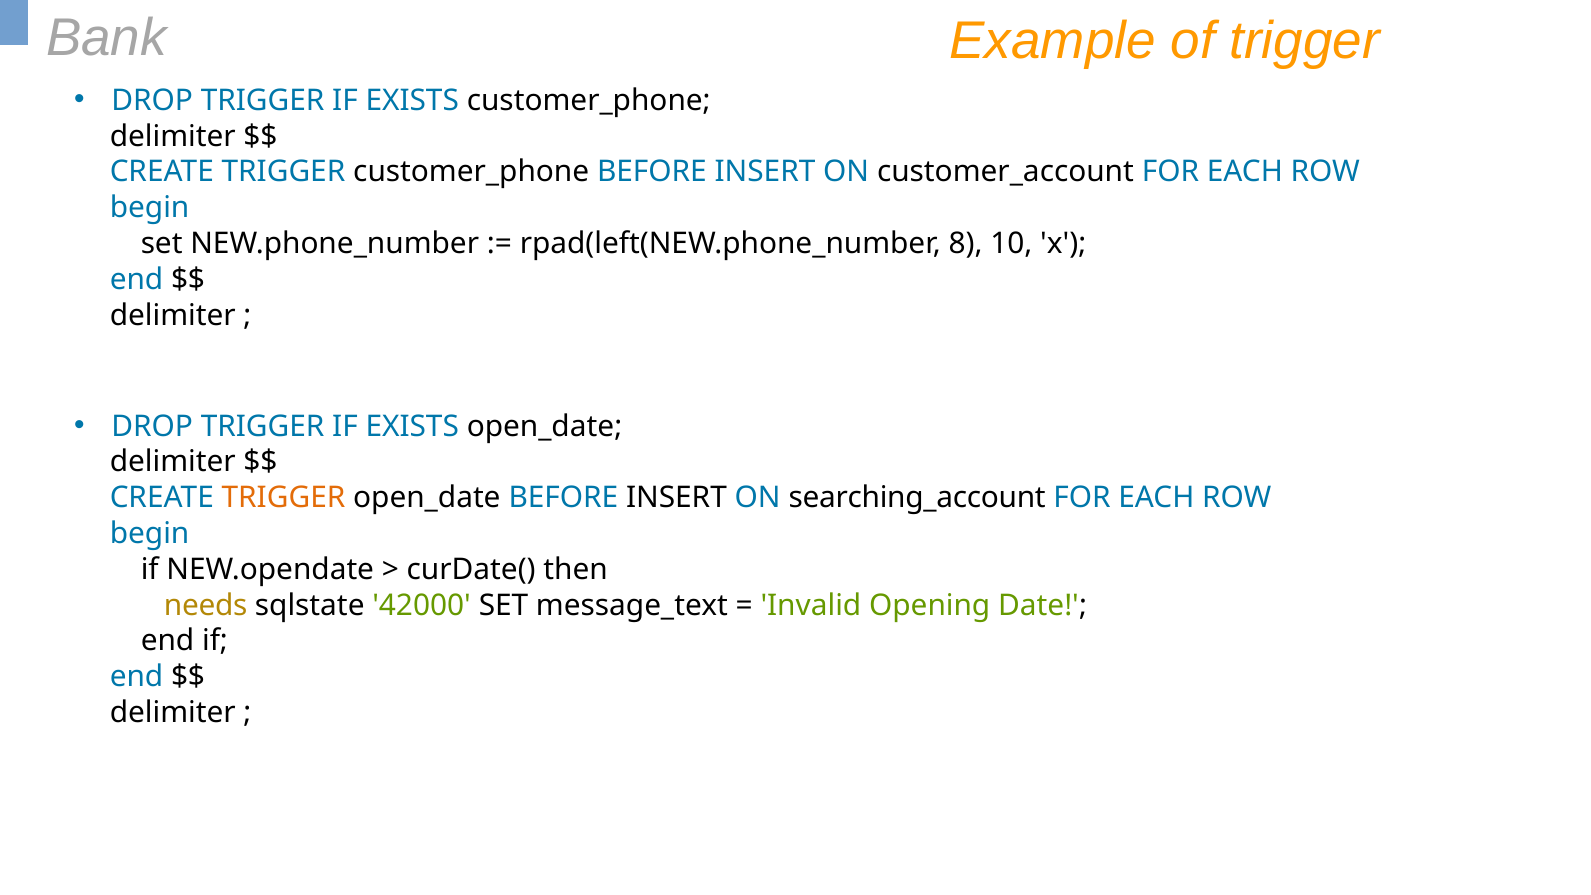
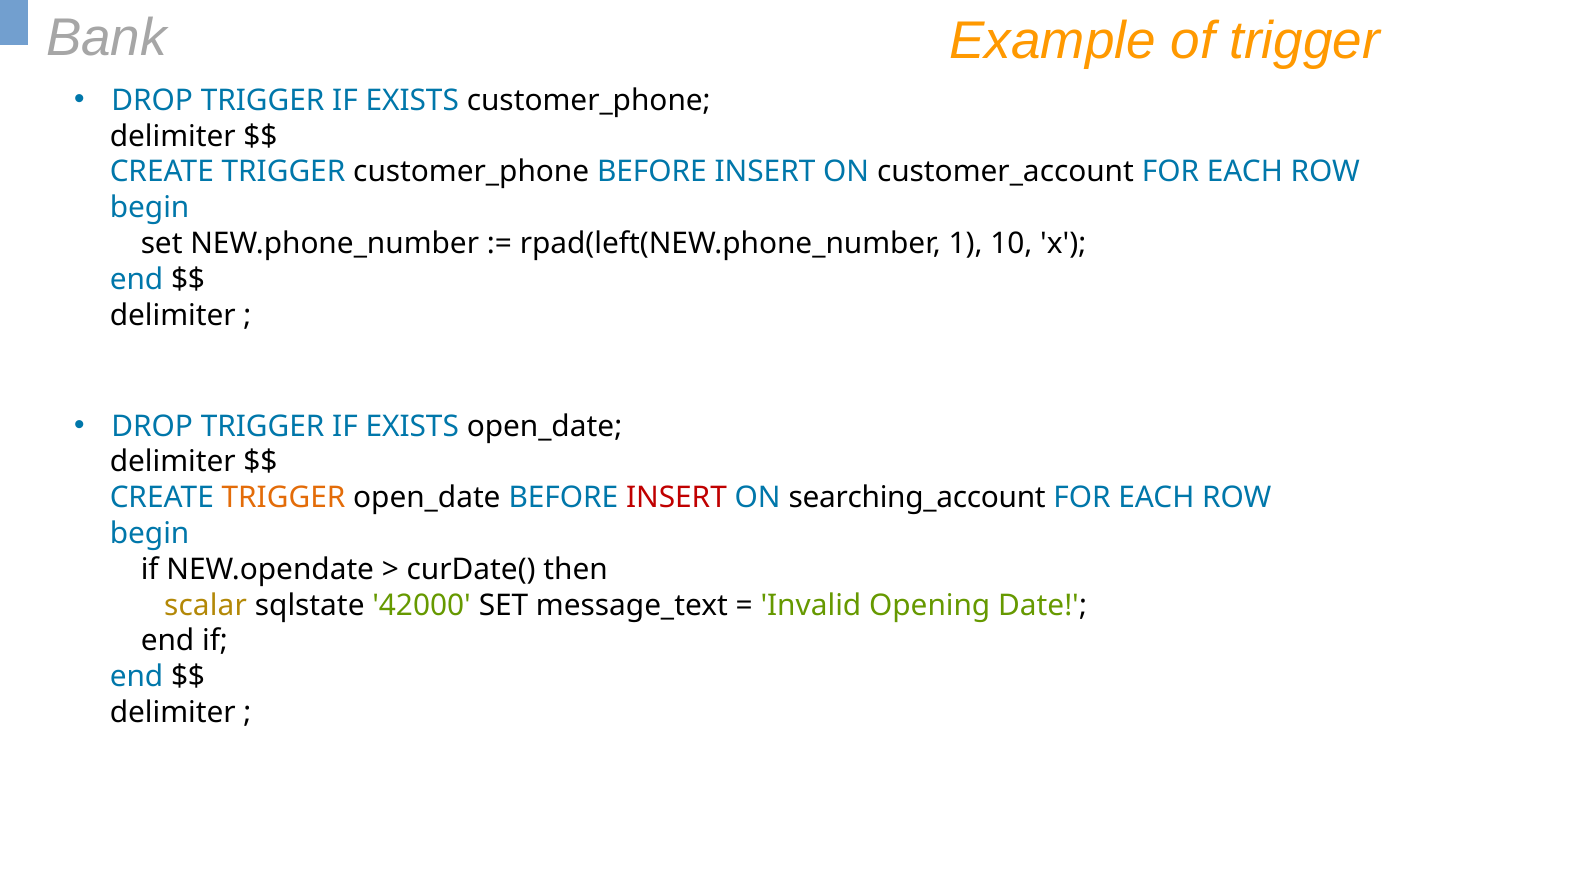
8: 8 -> 1 (966, 244)
INSERT colour: black -> red (676, 498)
needs: needs -> scalar (206, 605)
